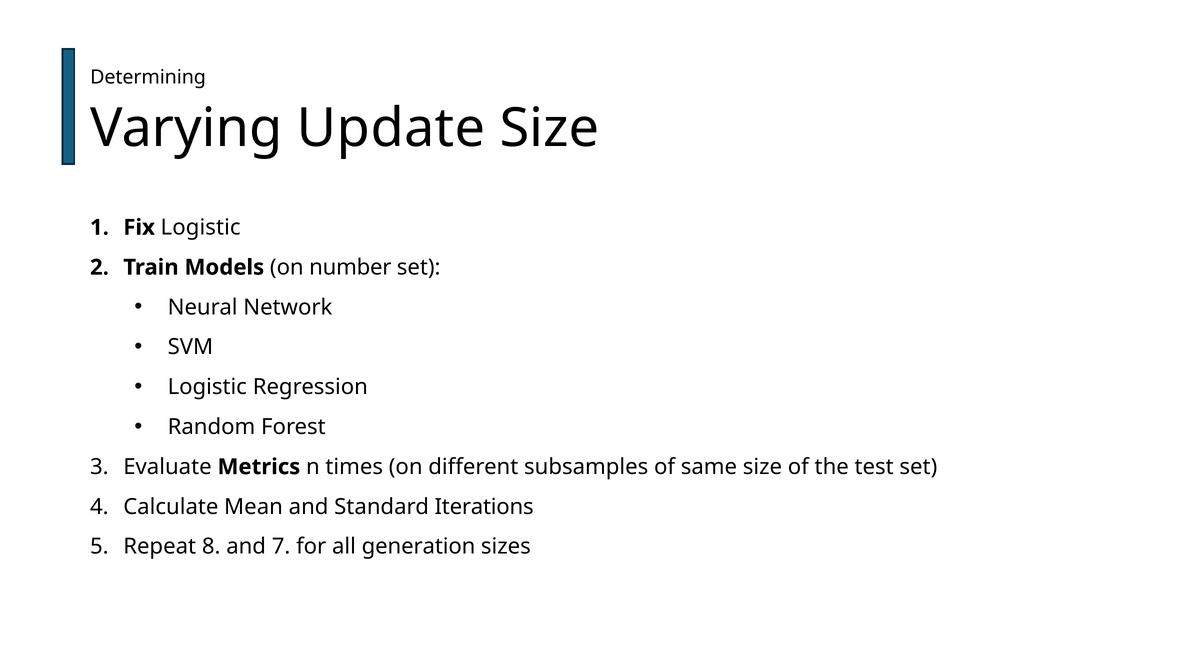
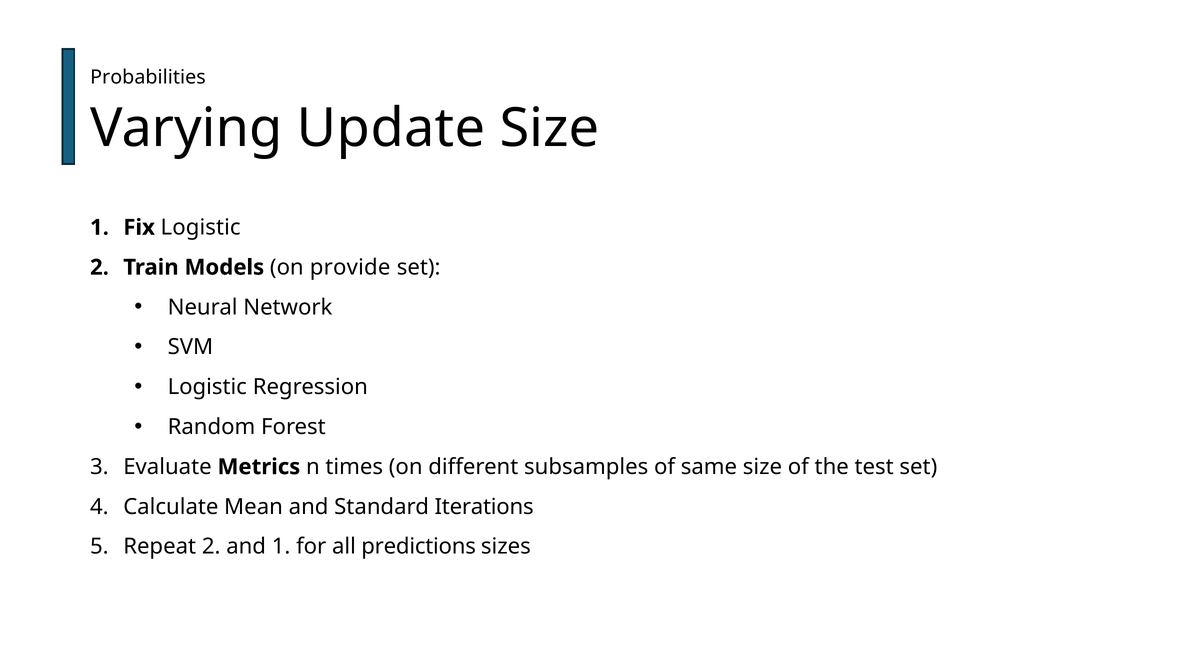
Determining: Determining -> Probabilities (148, 78)
number: number -> provide (350, 268)
Repeat 8: 8 -> 2 (211, 547)
and 7: 7 -> 1 (281, 547)
generation: generation -> predictions (419, 547)
